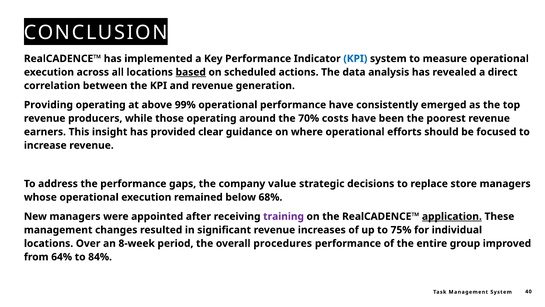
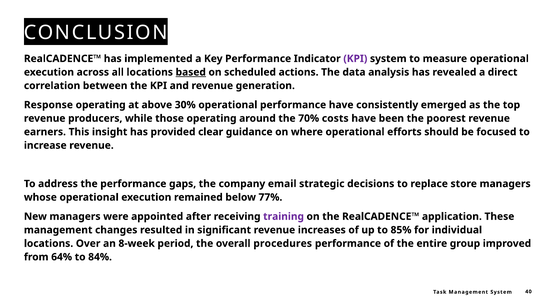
KPI colour: blue -> purple (355, 59)
Providing: Providing -> Response (48, 105)
99%: 99% -> 30% (185, 105)
value: value -> email (282, 184)
68%: 68% -> 77% (270, 197)
application underline: present -> none (452, 216)
75%: 75% -> 85% (401, 230)
